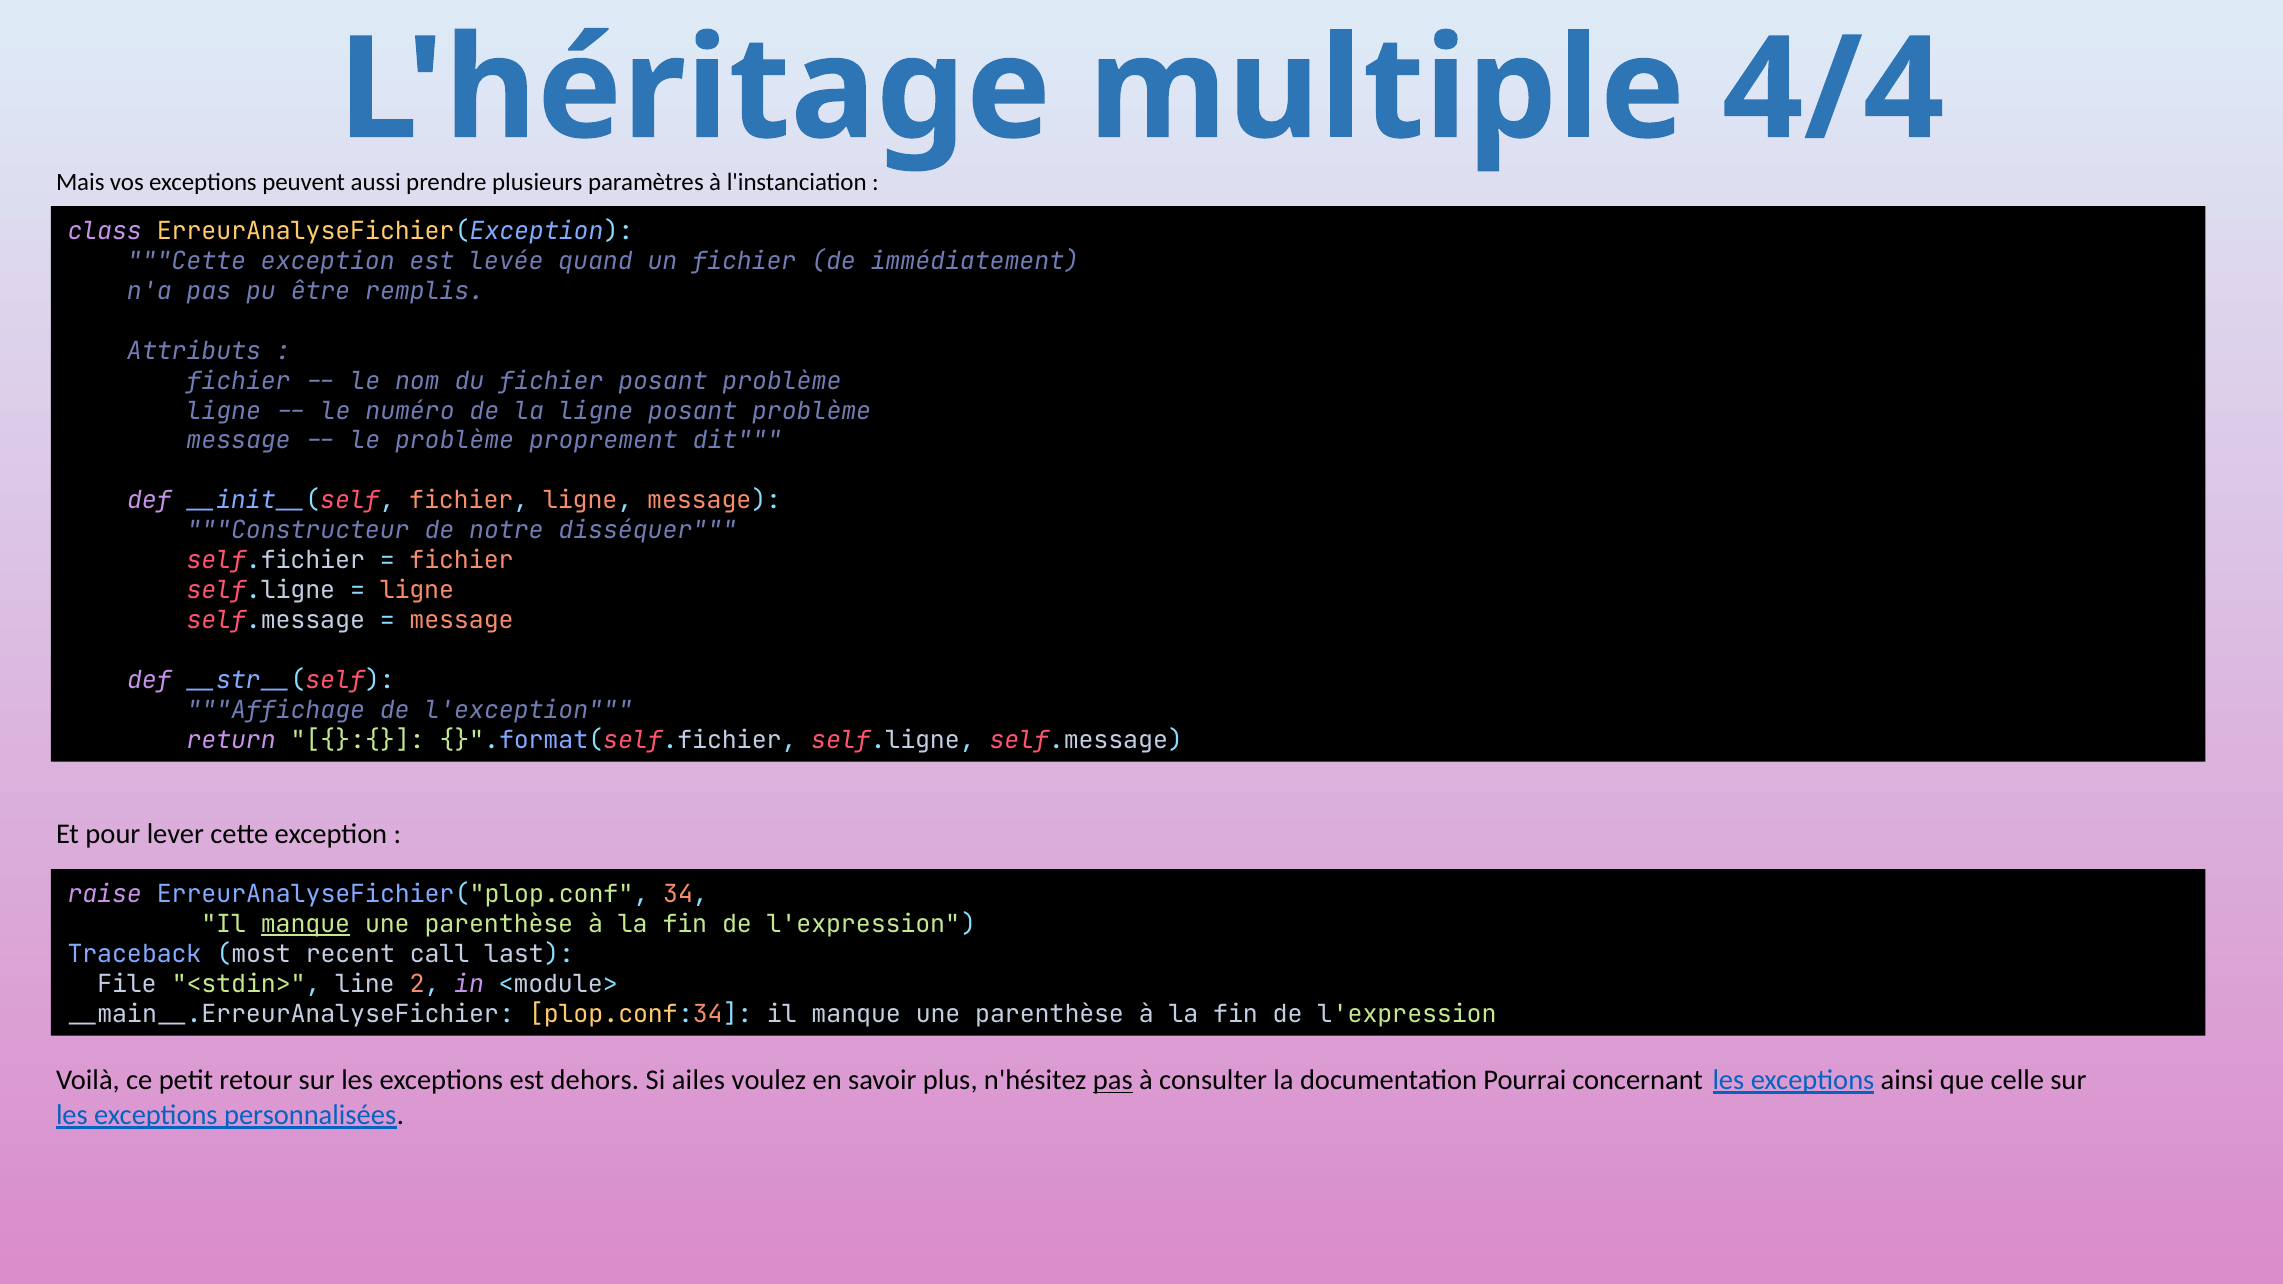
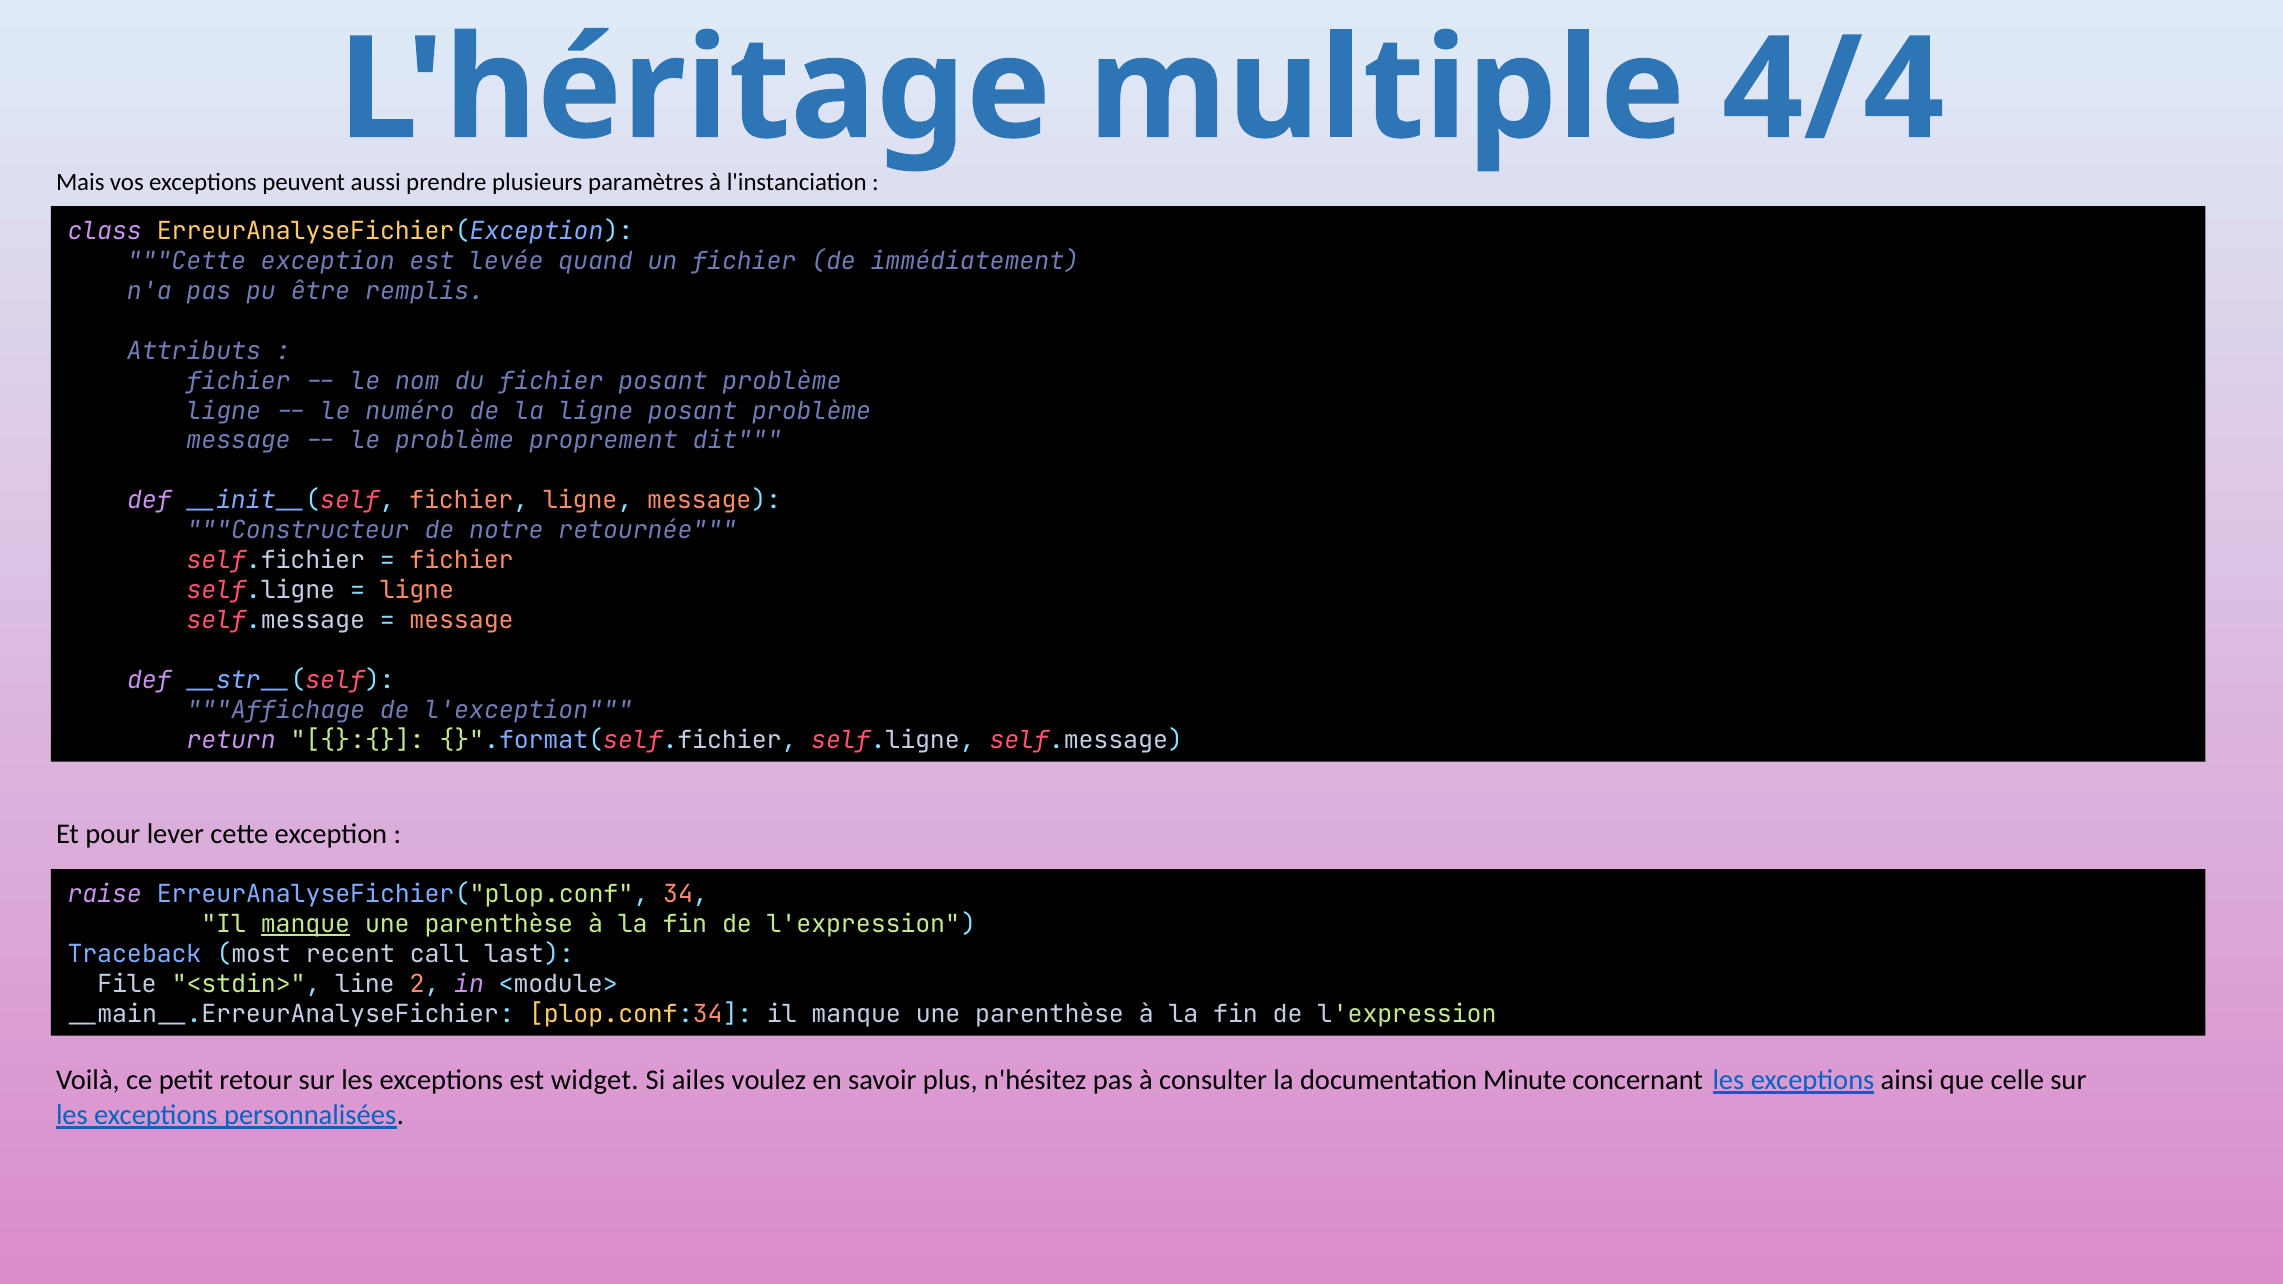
disséquer: disséquer -> retournée (648, 531)
dehors: dehors -> widget (595, 1080)
pas underline: present -> none (1113, 1080)
Pourrai: Pourrai -> Minute (1525, 1080)
